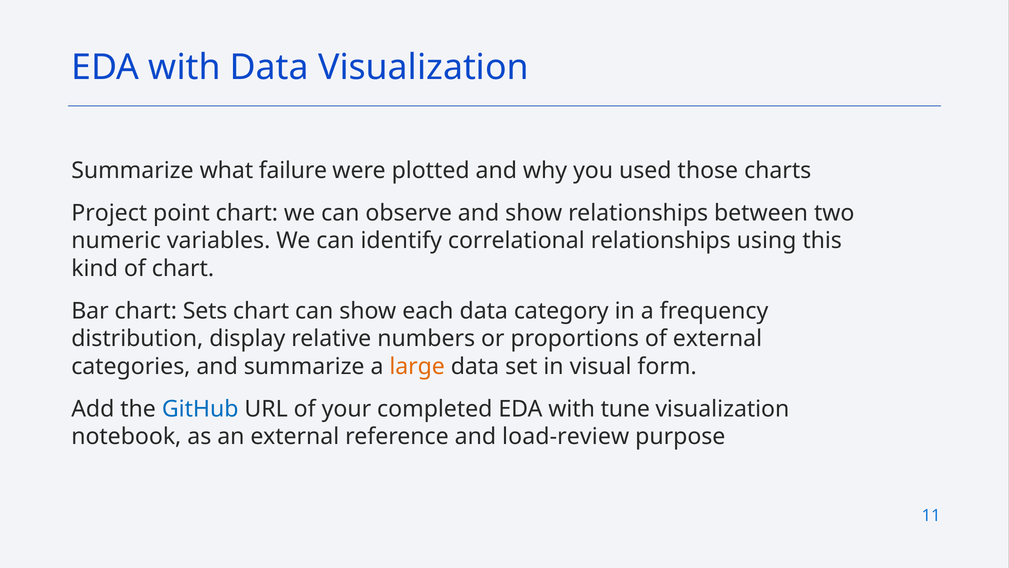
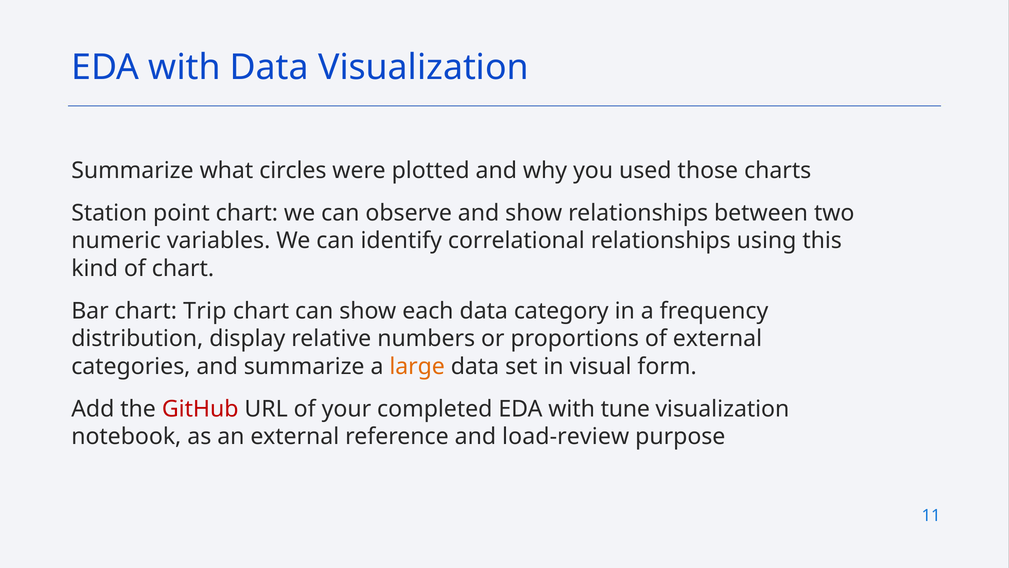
failure: failure -> circles (293, 170)
Project: Project -> Station (109, 213)
Sets: Sets -> Trip (205, 311)
GitHub colour: blue -> red (200, 409)
